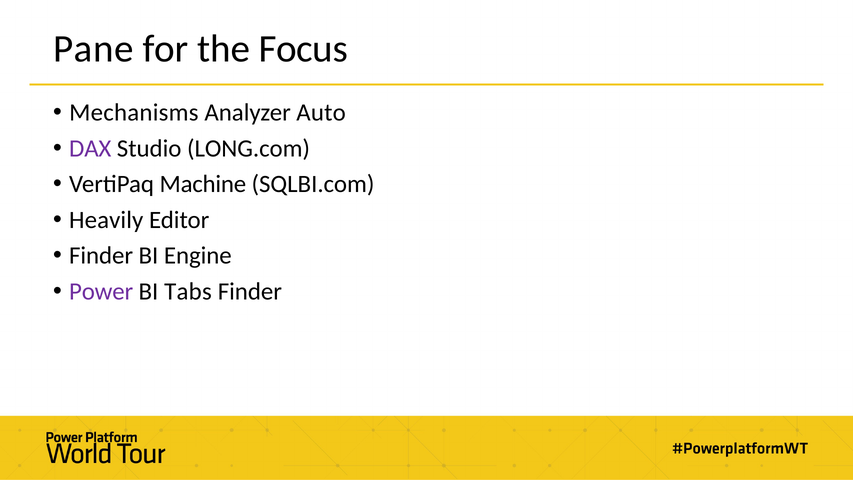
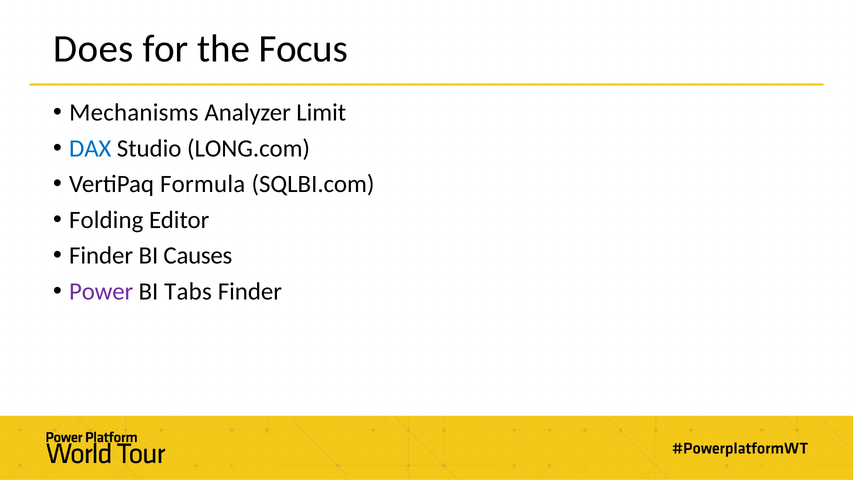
Pane: Pane -> Does (93, 49)
Auto: Auto -> Limit (321, 113)
DAX colour: purple -> blue (90, 148)
Machine: Machine -> Formula (203, 184)
Heavily: Heavily -> Folding (106, 220)
Engine: Engine -> Causes (198, 256)
